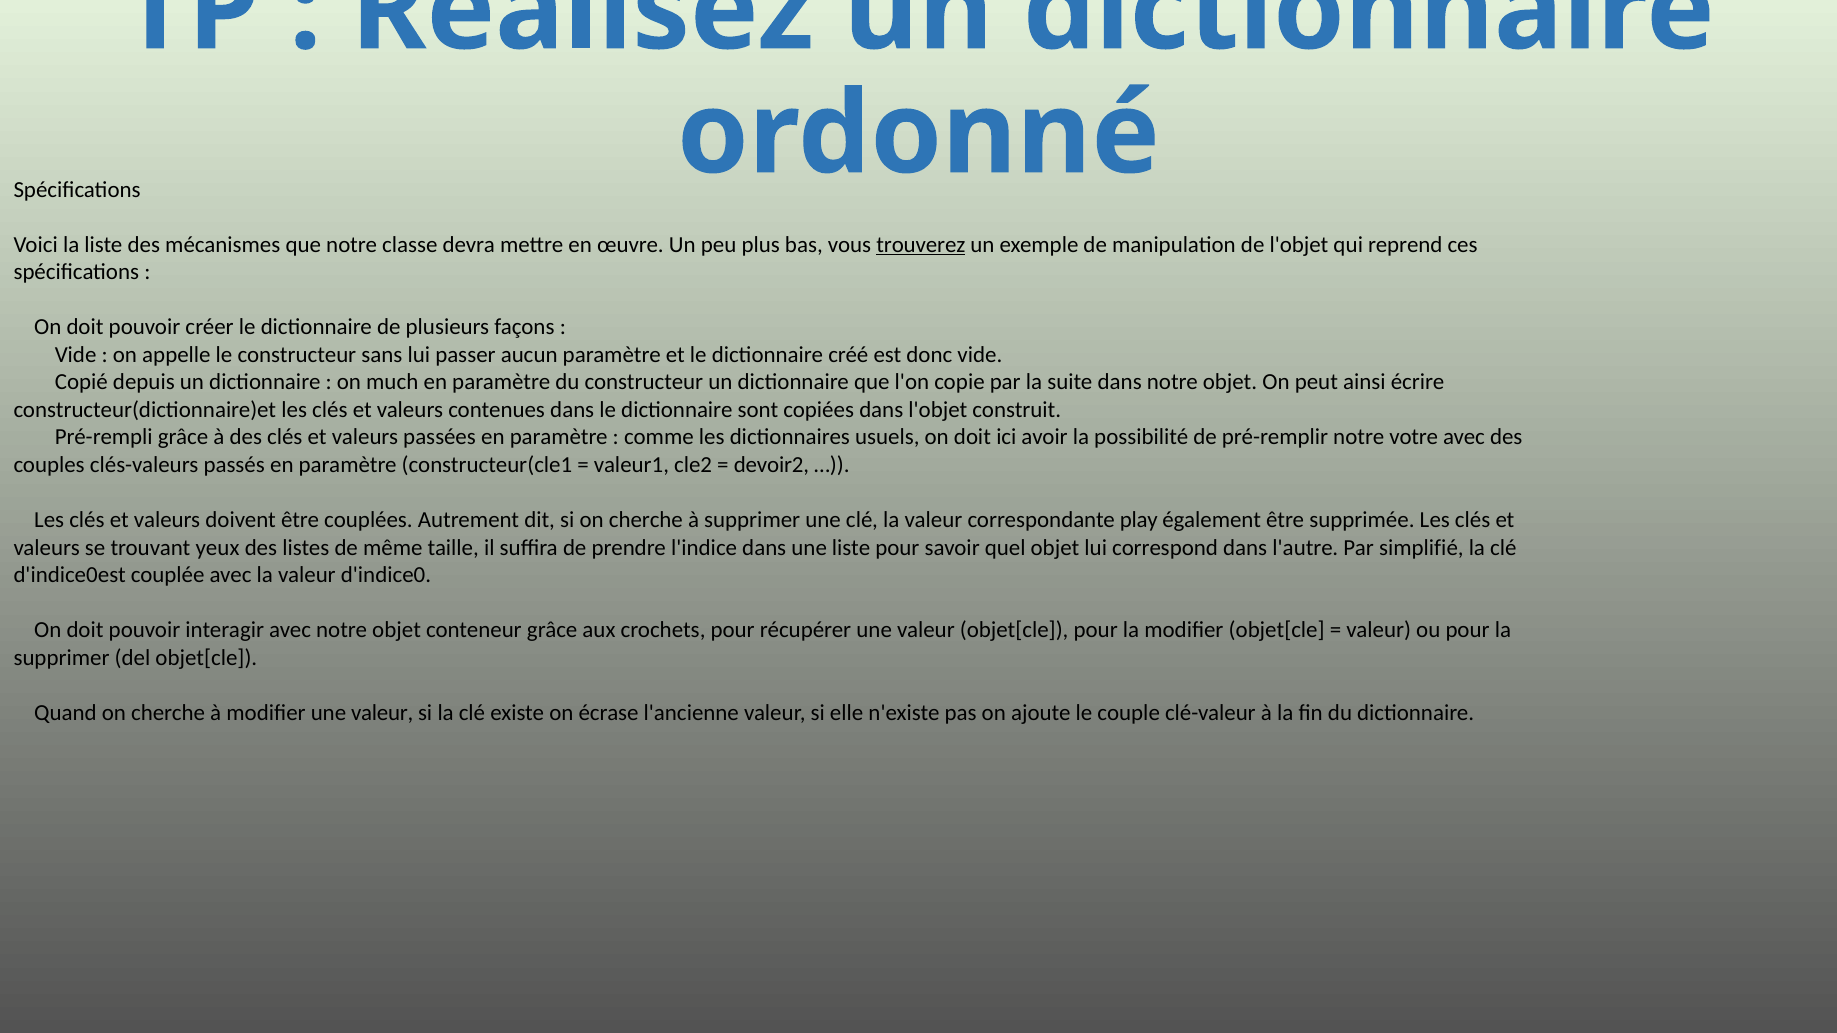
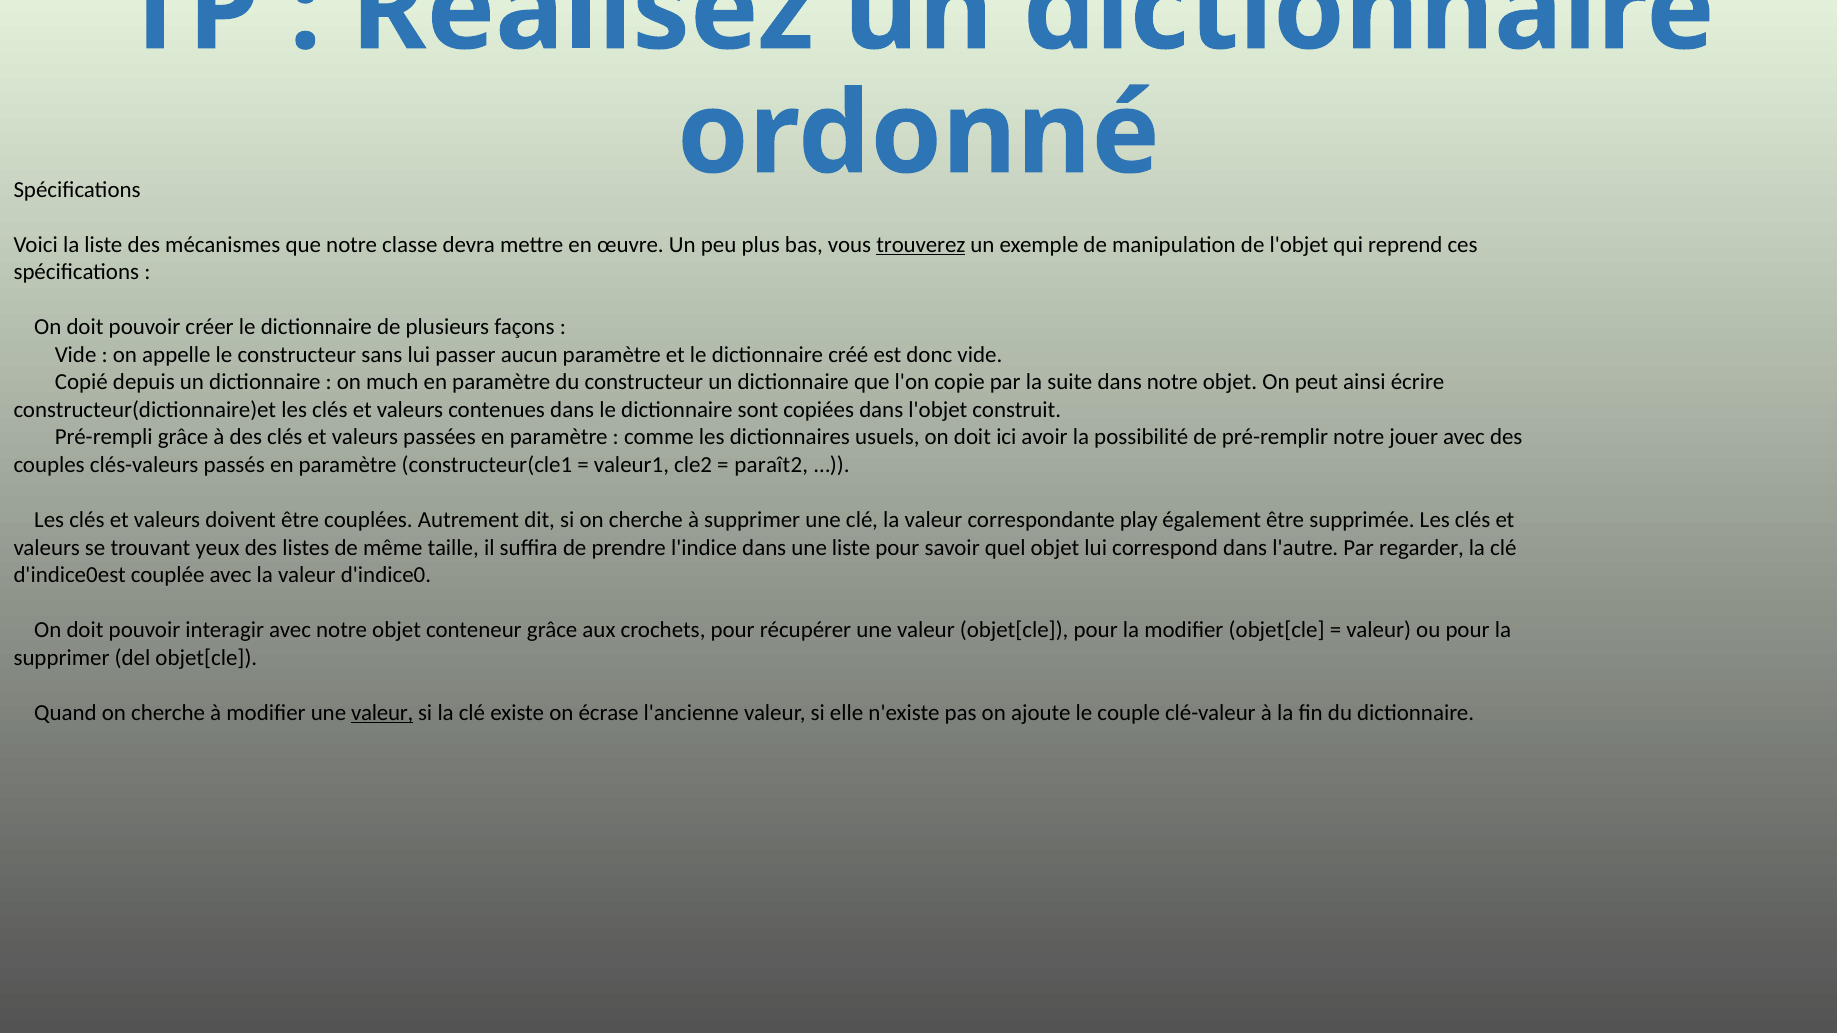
votre: votre -> jouer (1414, 438)
devoir2: devoir2 -> paraît2 (771, 465)
simplifié: simplifié -> regarder (1421, 548)
valeur underline: none -> present (382, 713)
